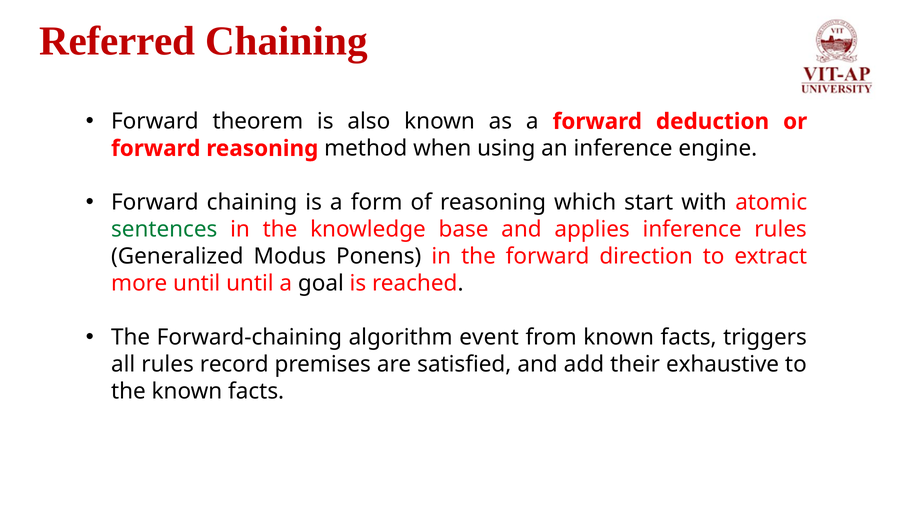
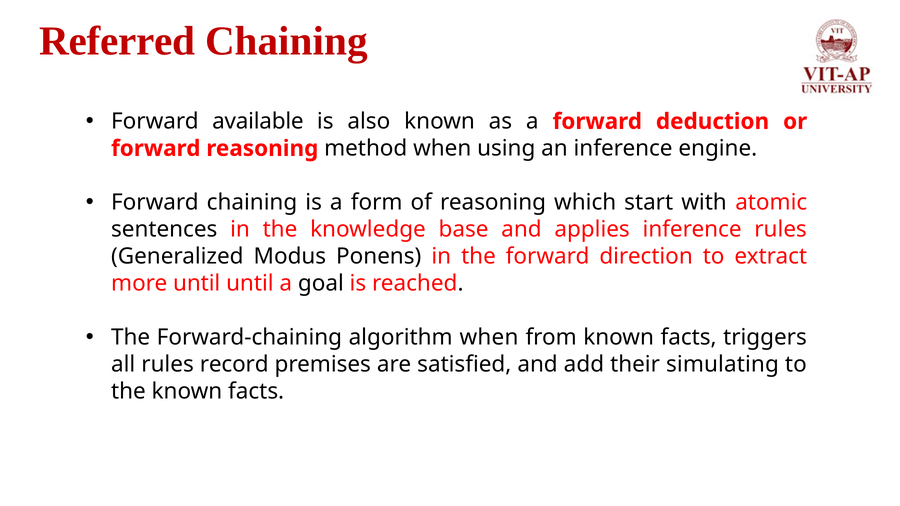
theorem: theorem -> available (258, 122)
sentences colour: green -> black (164, 230)
algorithm event: event -> when (489, 338)
exhaustive: exhaustive -> simulating (722, 365)
